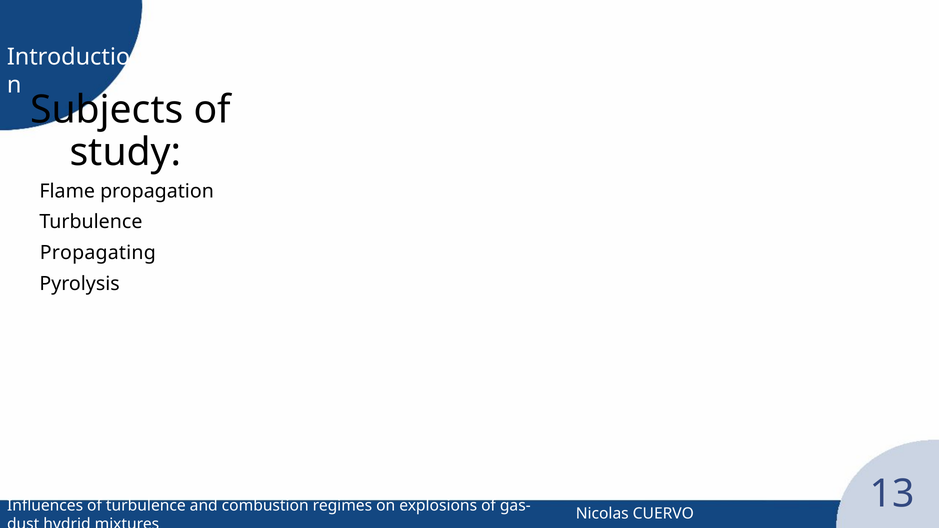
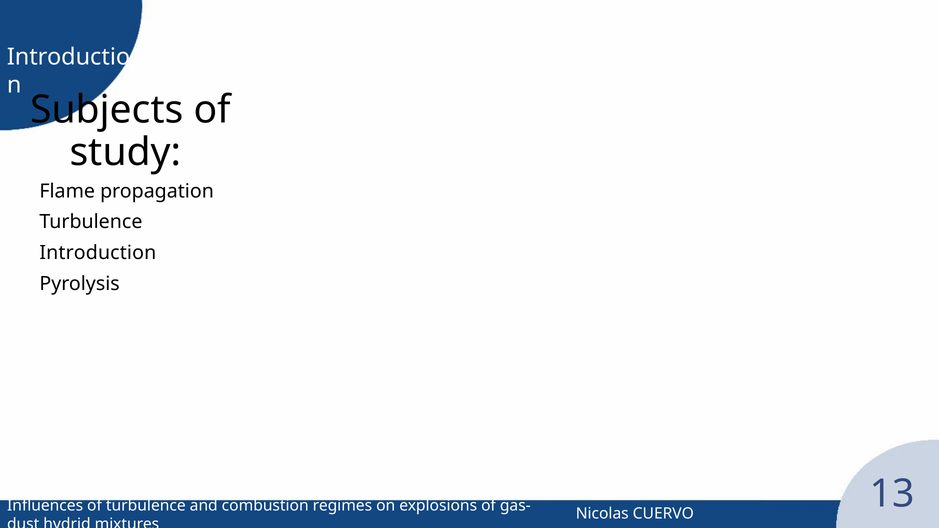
Propagating: Propagating -> Introduction (98, 253)
